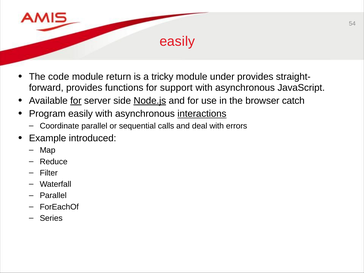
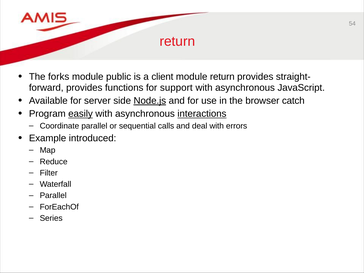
easily: easily -> return (177, 41)
code: code -> forks (59, 77)
return: return -> public (119, 77)
tricky: tricky -> client (162, 77)
module under: under -> return (222, 77)
for underline: present -> none (76, 101)
easily underline: none -> present (81, 114)
